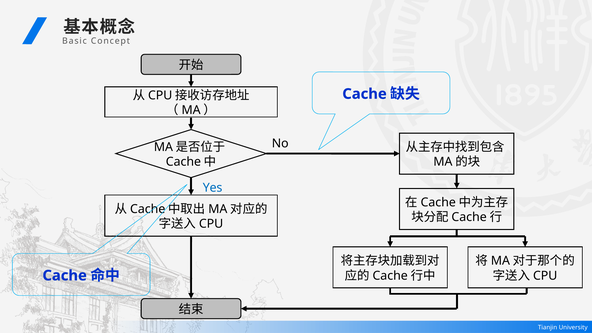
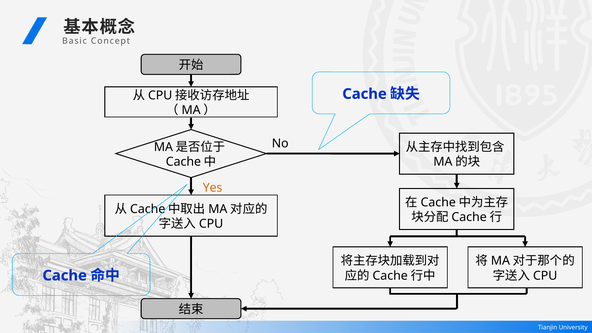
Yes colour: blue -> orange (213, 188)
